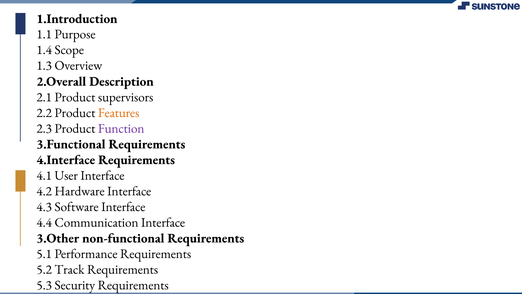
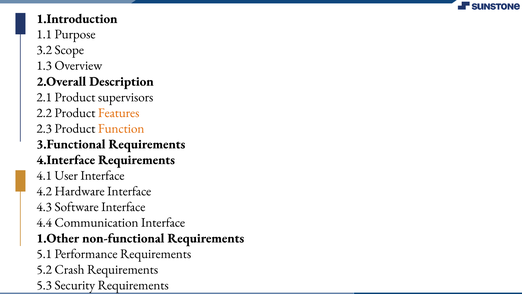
1.4: 1.4 -> 3.2 (44, 50)
Function colour: purple -> orange (121, 128)
3.Other: 3.Other -> 1.Other (58, 238)
Track: Track -> Crash (69, 269)
